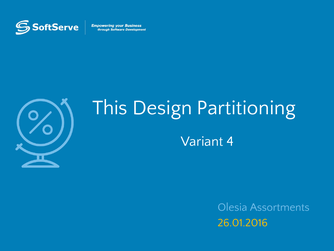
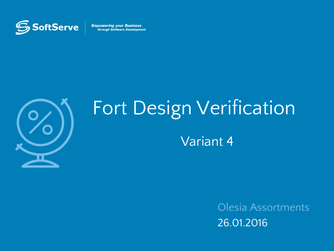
This: This -> Fort (110, 107)
Partitioning: Partitioning -> Verification (246, 107)
26.01.2016 colour: yellow -> white (243, 222)
